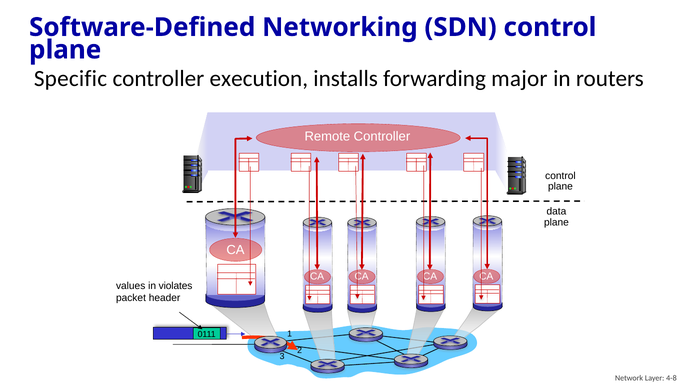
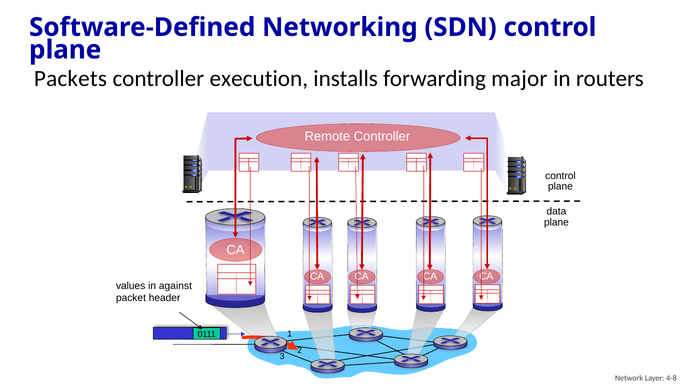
Specific: Specific -> Packets (70, 79)
violates: violates -> against (175, 286)
